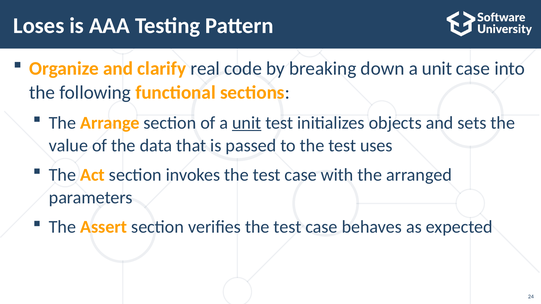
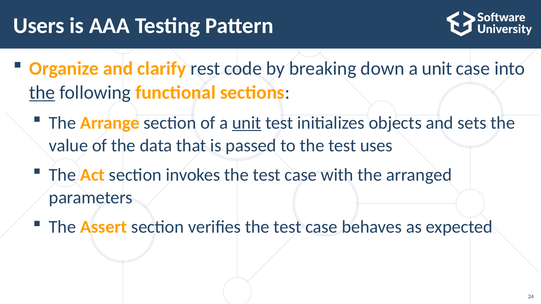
Loses: Loses -> Users (39, 26)
real: real -> rest (205, 69)
the underline: none -> present (42, 93)
